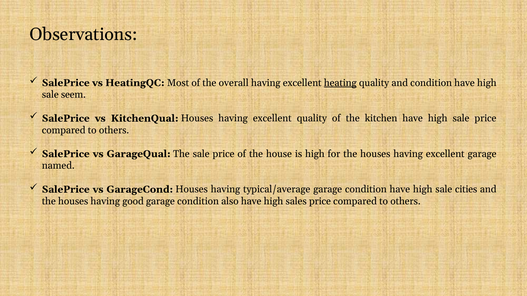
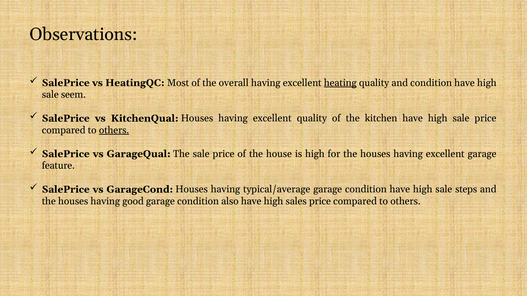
others underline: none -> present (114, 130)
named: named -> feature (58, 166)
cities: cities -> steps (466, 190)
